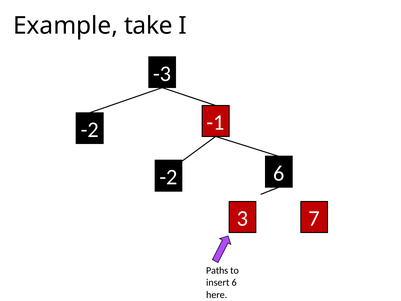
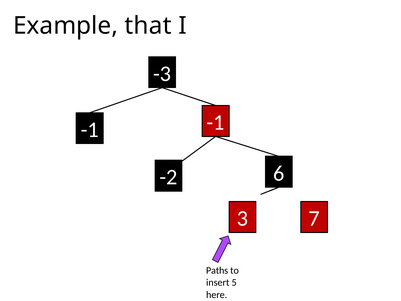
take: take -> that (148, 26)
-2: -2 -> -1 (90, 130)
insert 6: 6 -> 5 (234, 282)
